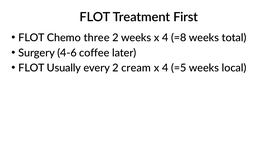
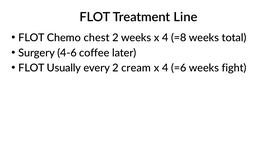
First: First -> Line (186, 17)
three: three -> chest (97, 38)
=5: =5 -> =6 (179, 68)
local: local -> fight (234, 68)
